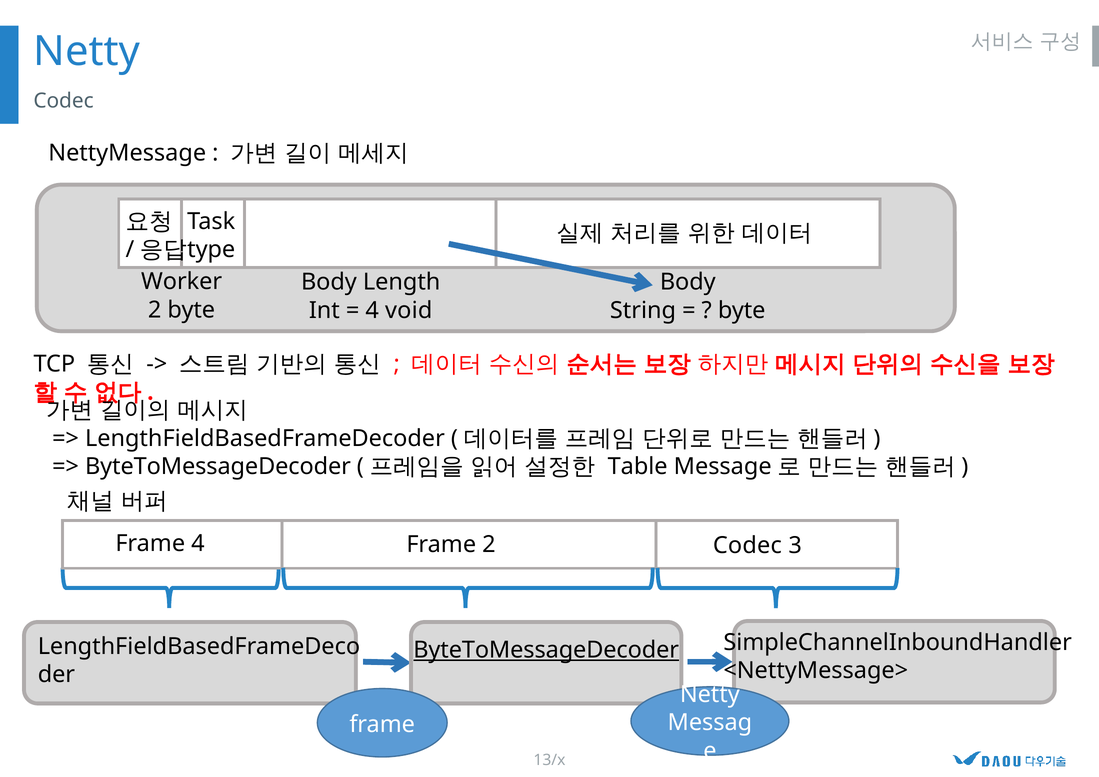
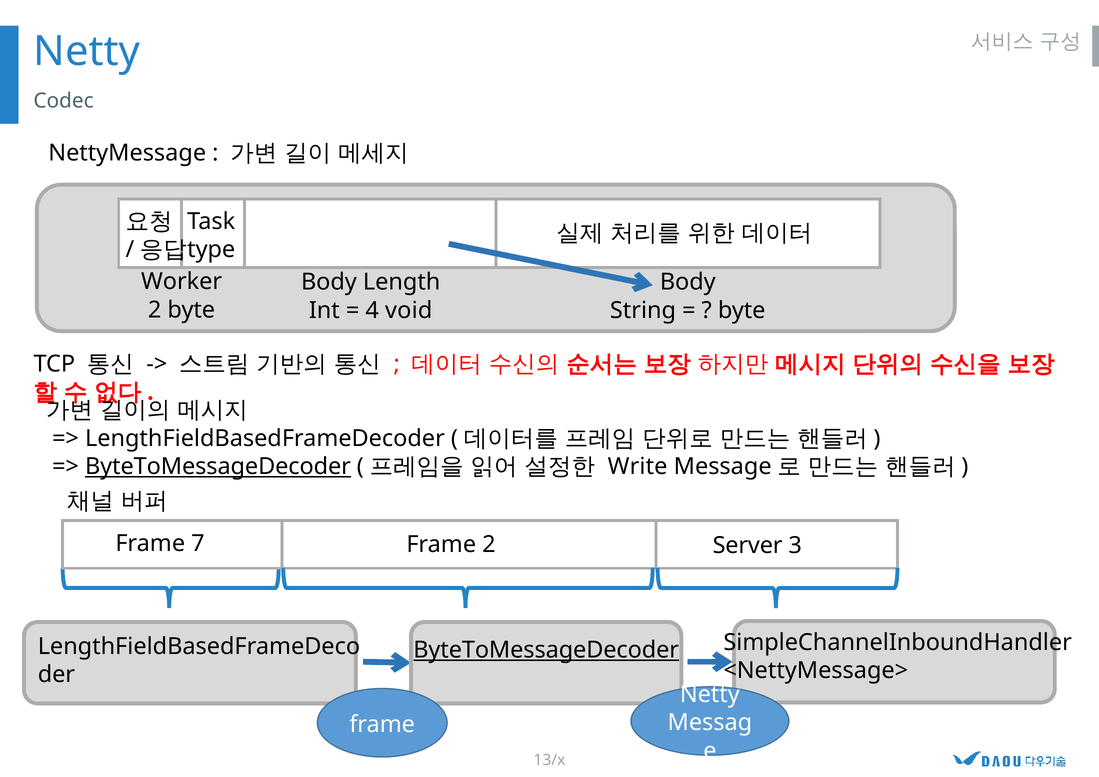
ByteToMessageDecoder underline: none -> present (218, 467)
Table: Table -> Write (638, 467)
Frame 4: 4 -> 7 (198, 544)
2 Codec: Codec -> Server (748, 546)
